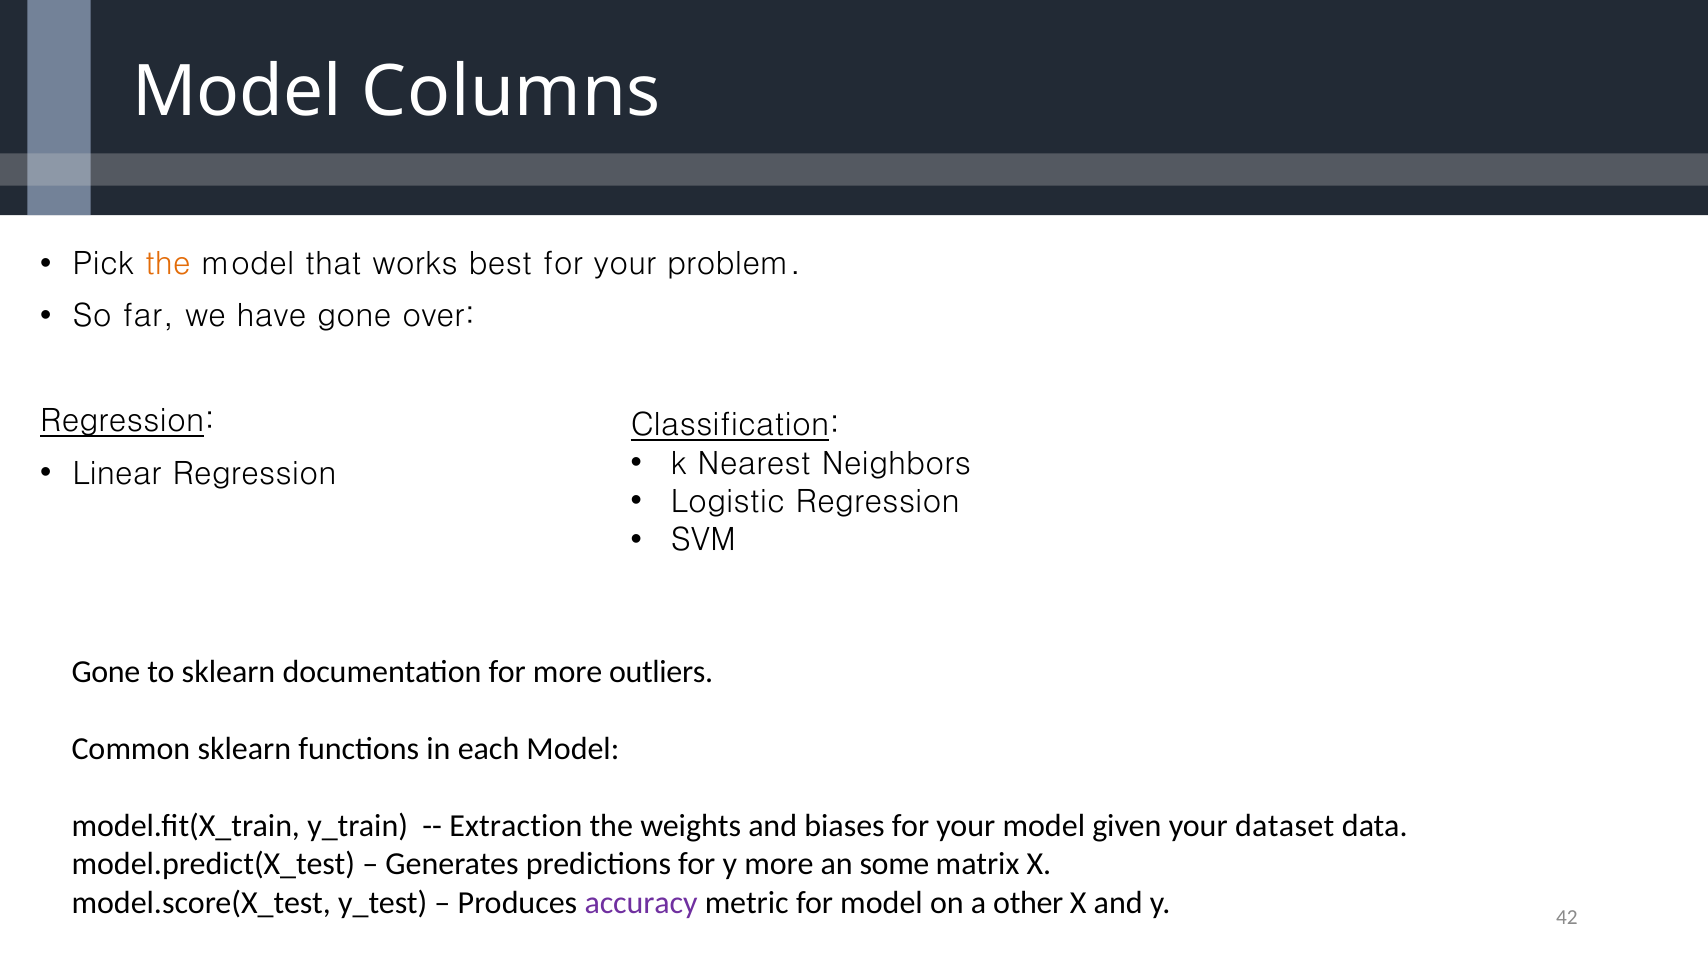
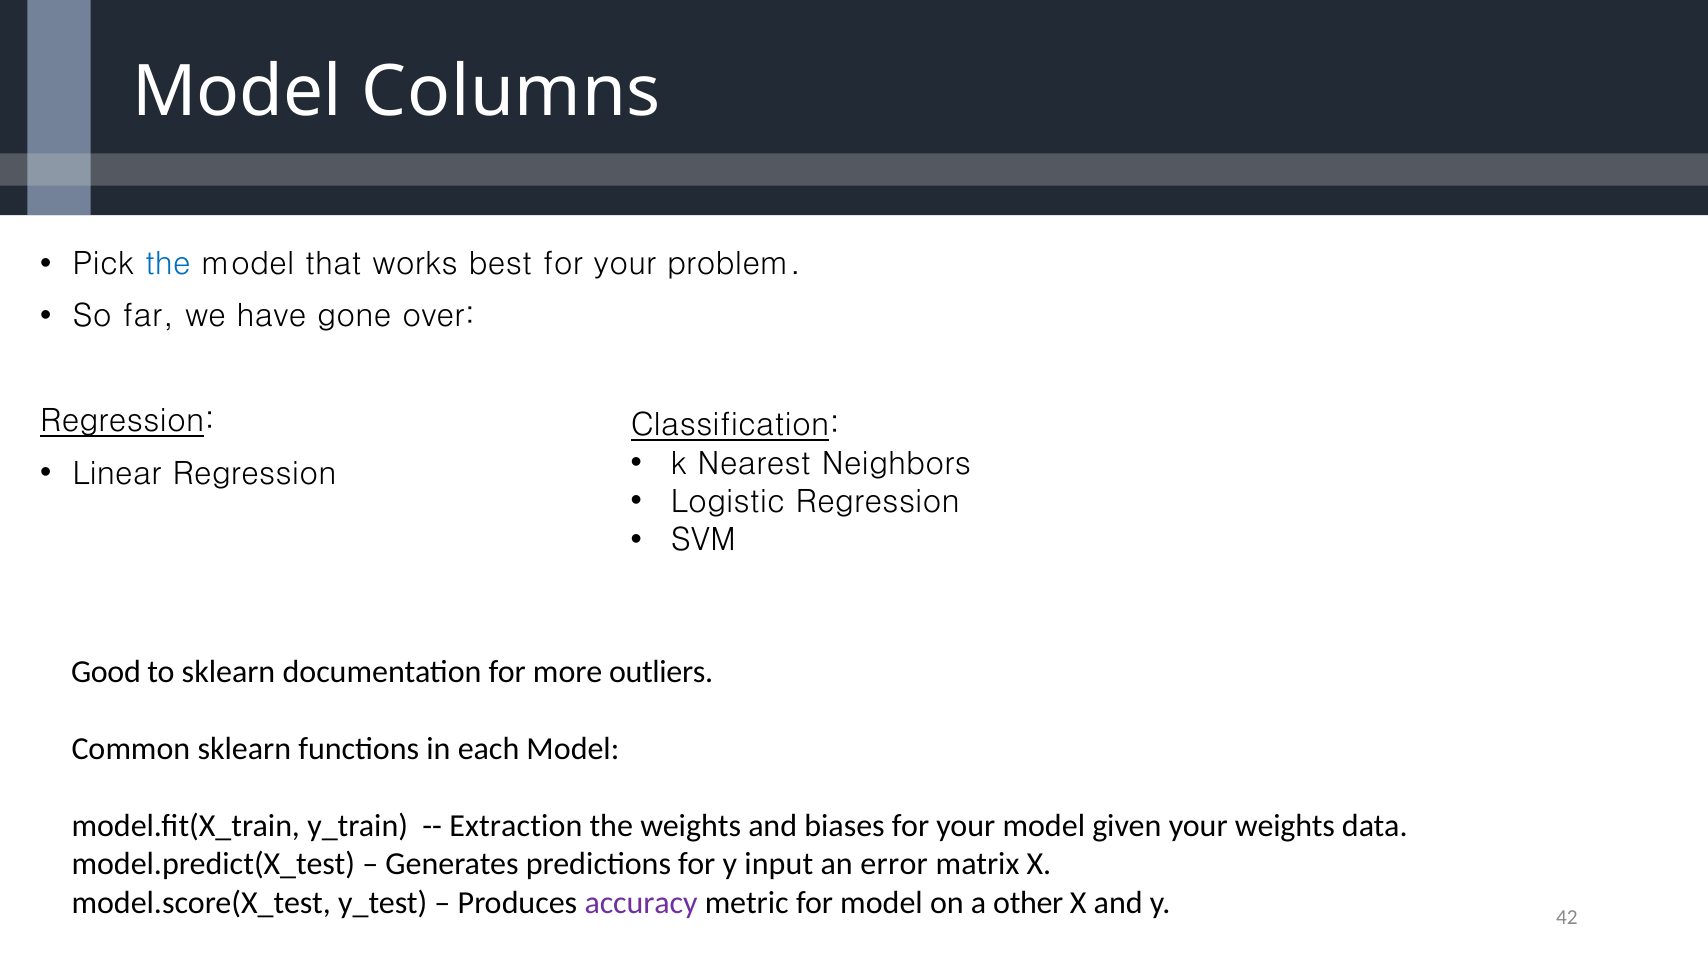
the colour: orange -> blue (168, 264)
Gone: Gone -> Good (106, 672)
your dataset: dataset -> weights (1285, 826)
y more: more -> input (779, 864)
some: some -> error (894, 864)
